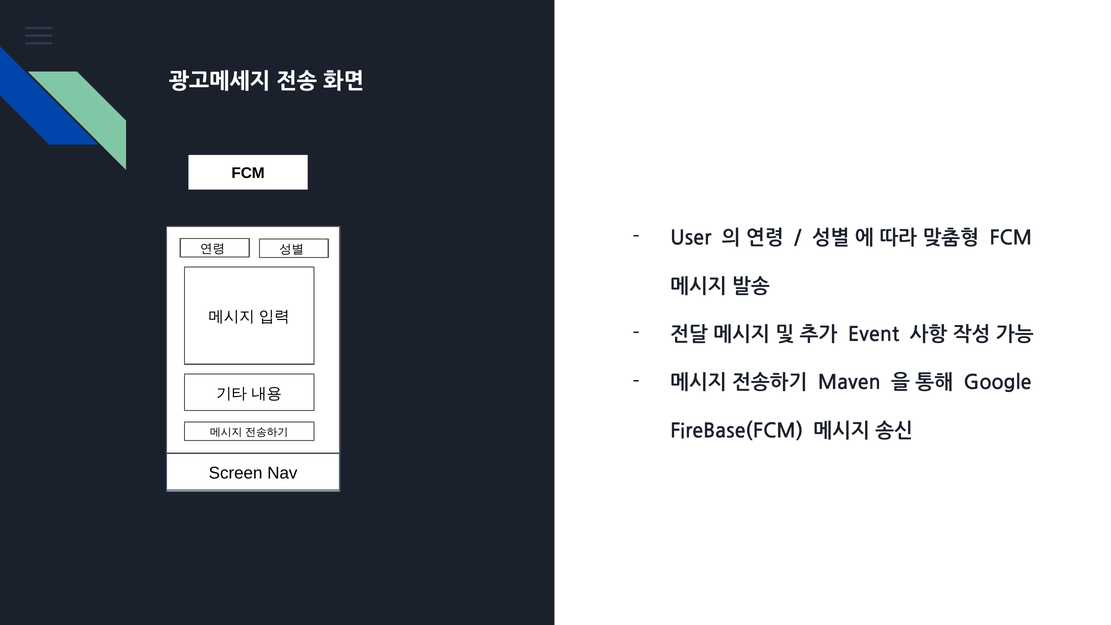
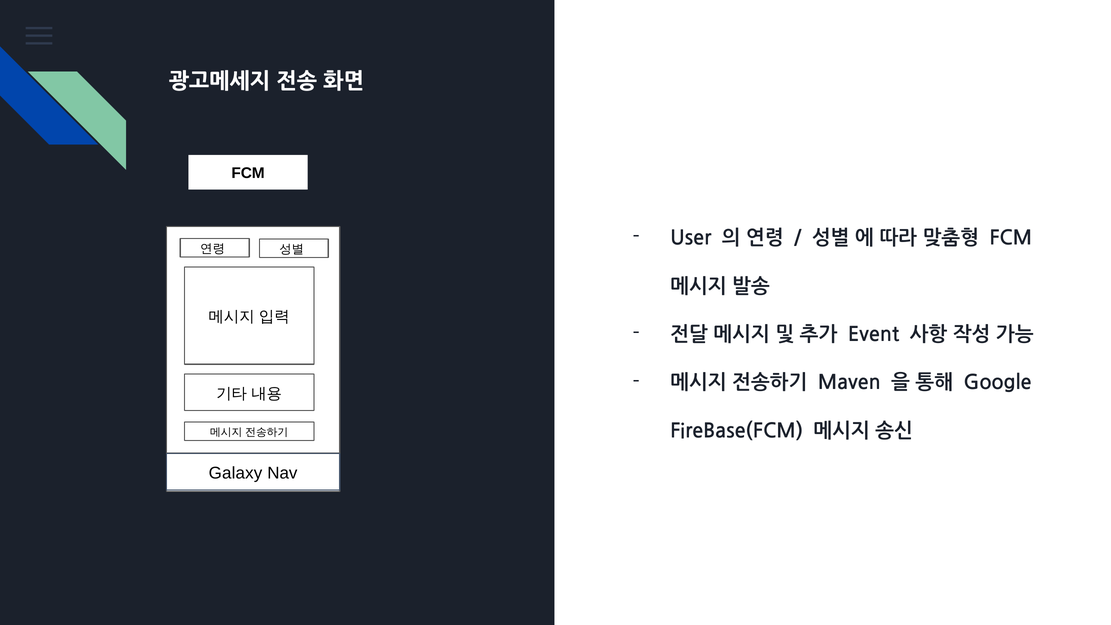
Screen: Screen -> Galaxy (236, 473)
